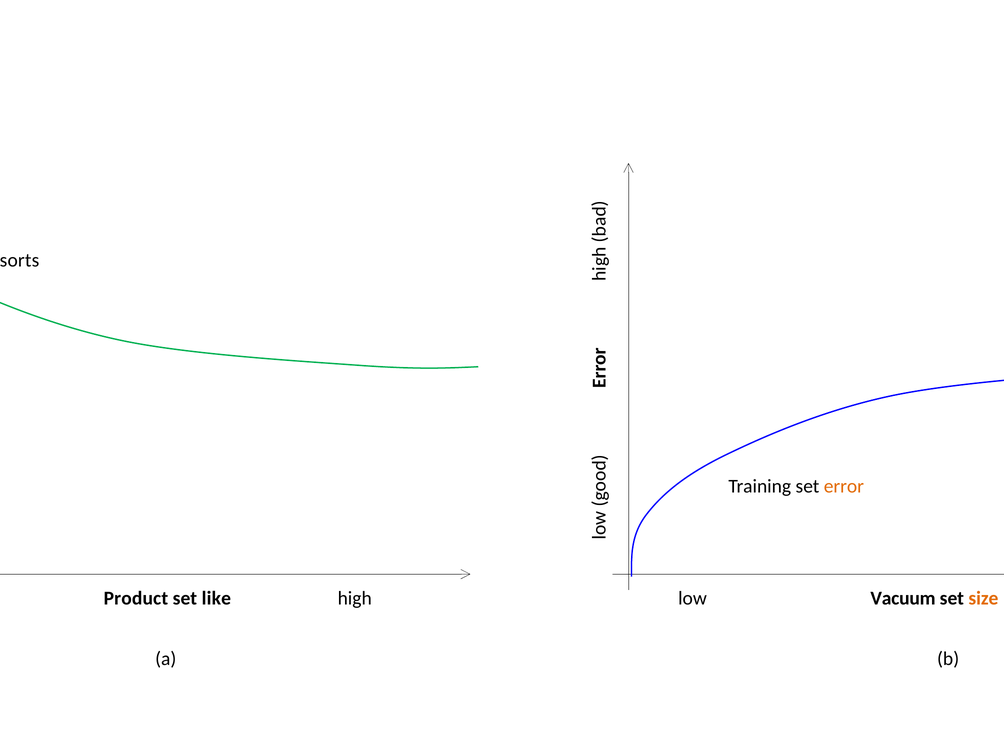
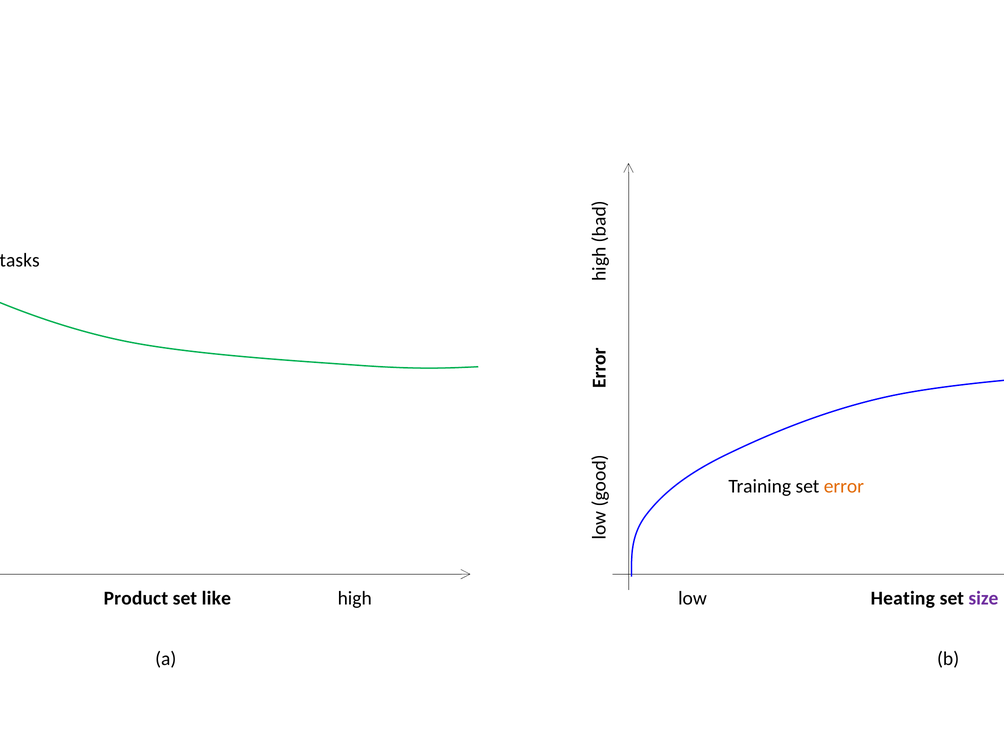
sorts: sorts -> tasks (20, 260)
Vacuum: Vacuum -> Heating (903, 598)
size colour: orange -> purple (983, 598)
